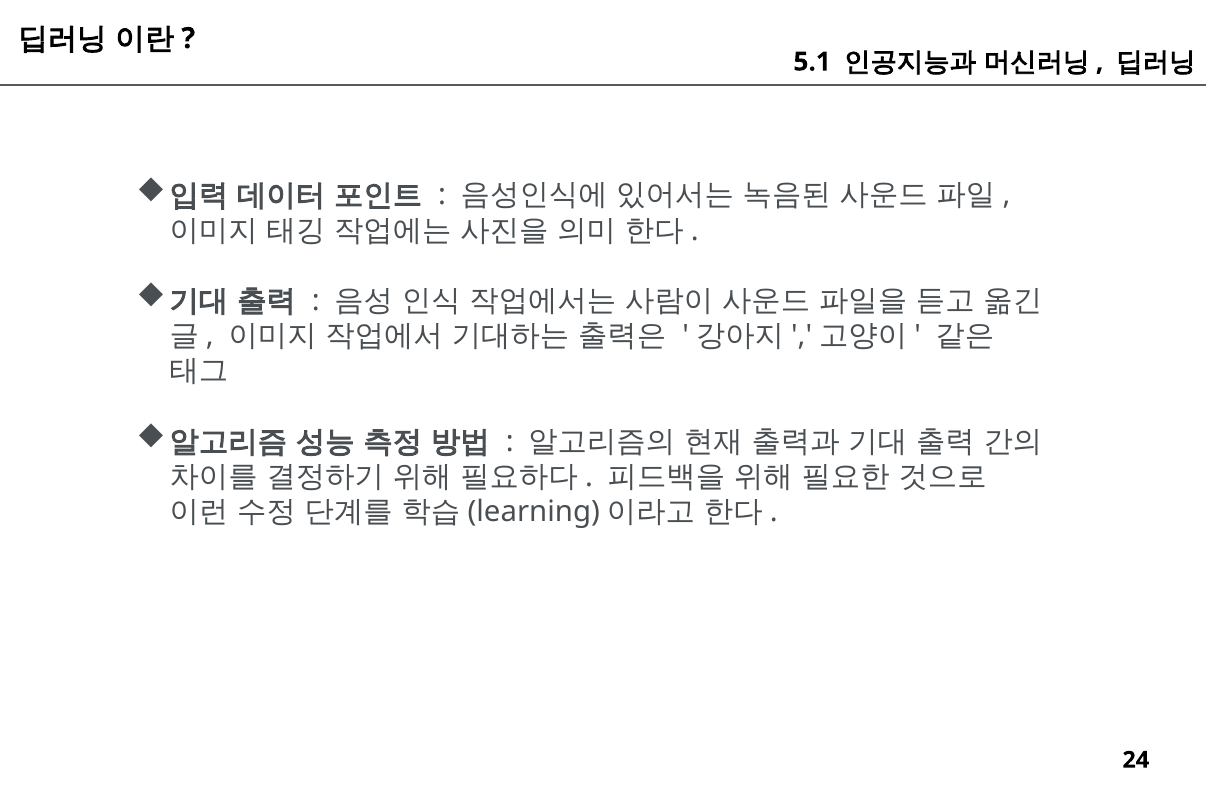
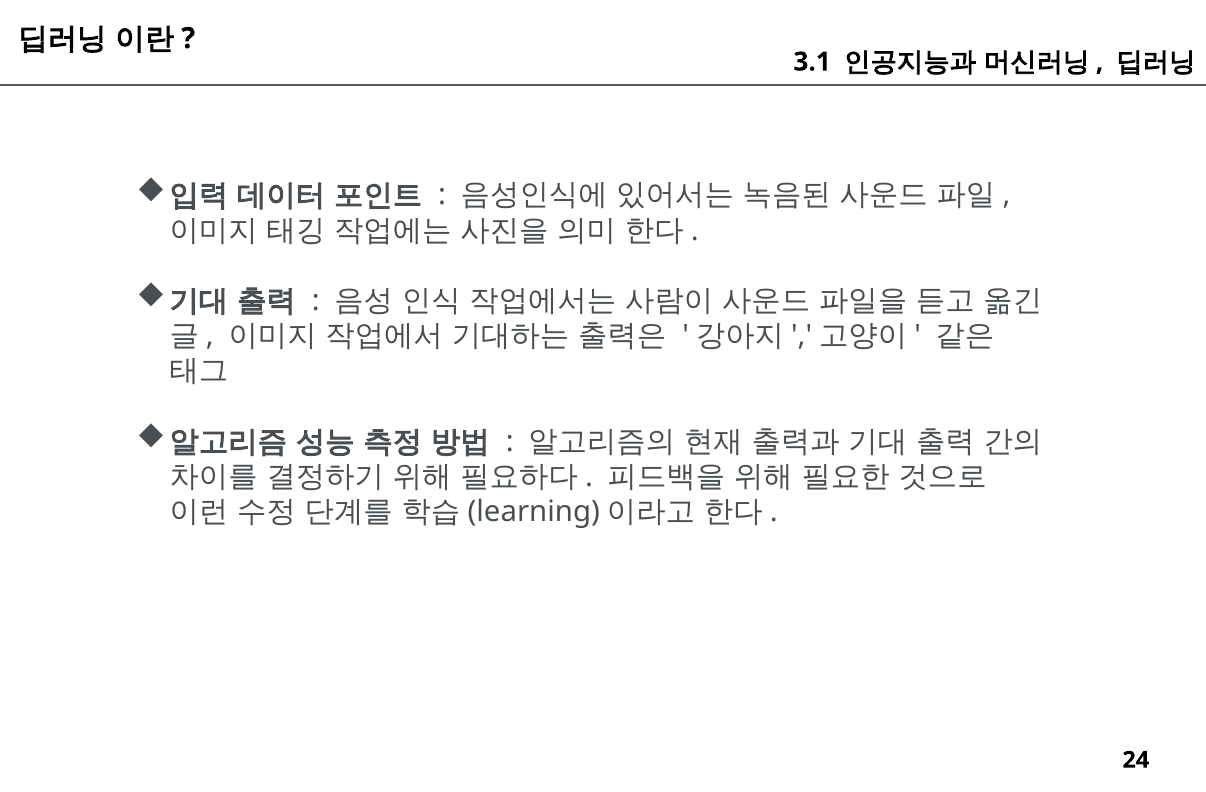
5.1: 5.1 -> 3.1 (812, 62)
